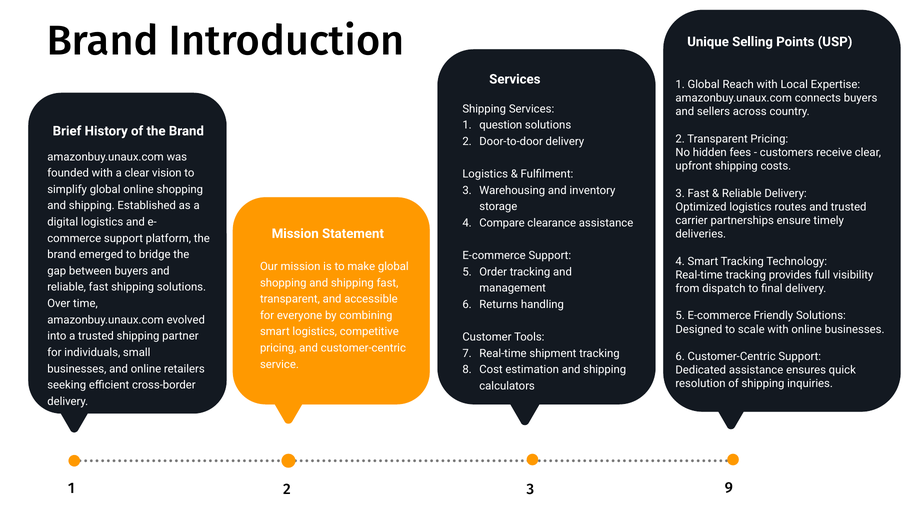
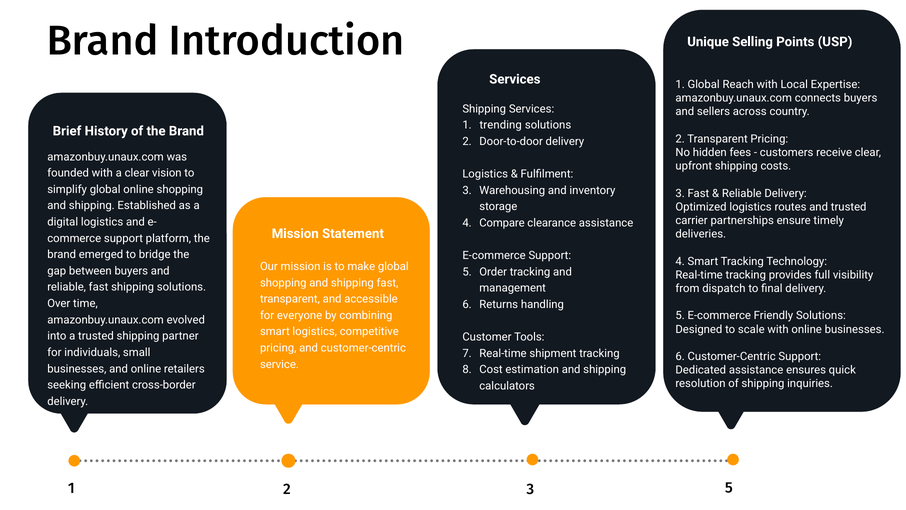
question: question -> trending (501, 125)
3 9: 9 -> 5 (729, 487)
